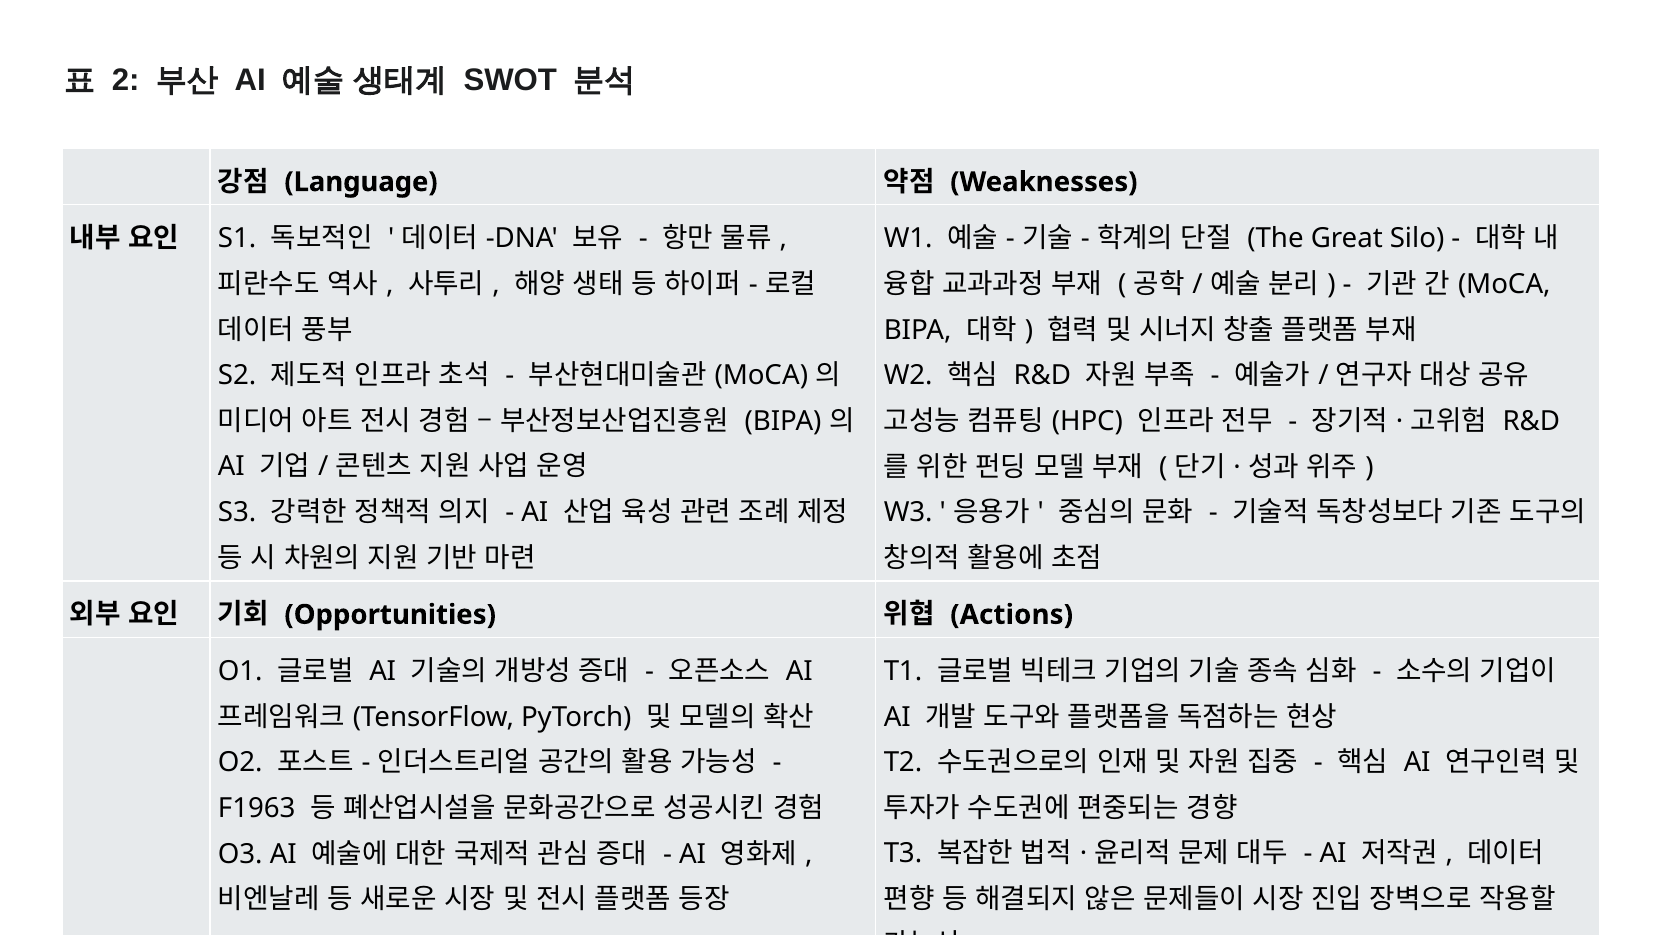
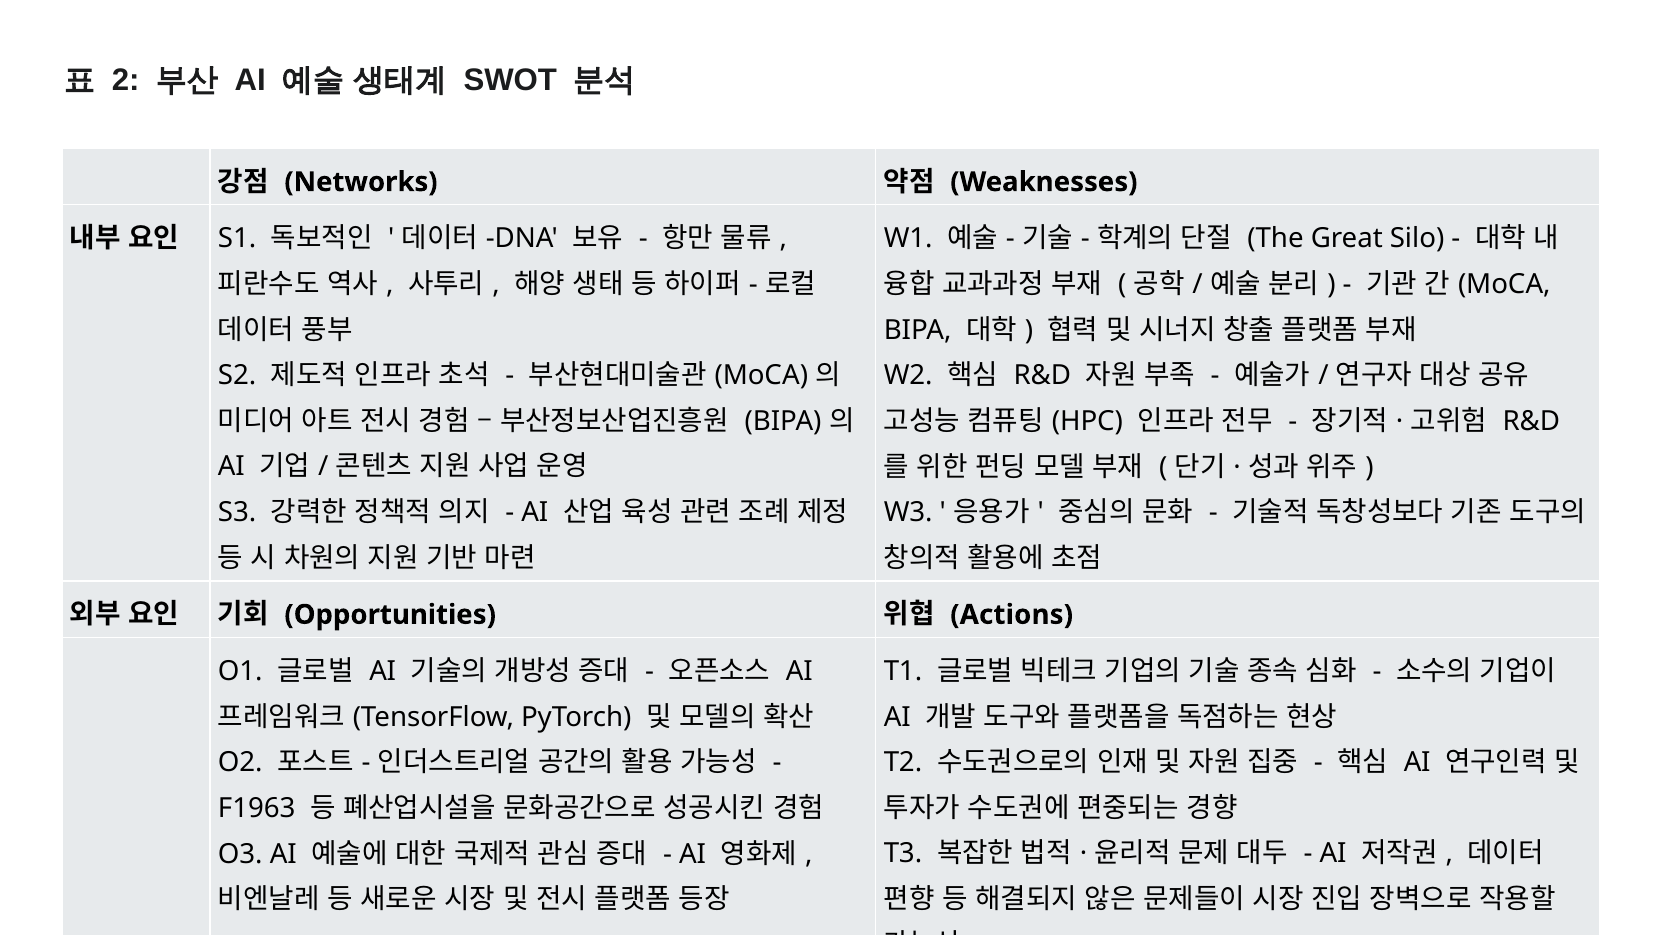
Language: Language -> Networks (361, 182)
